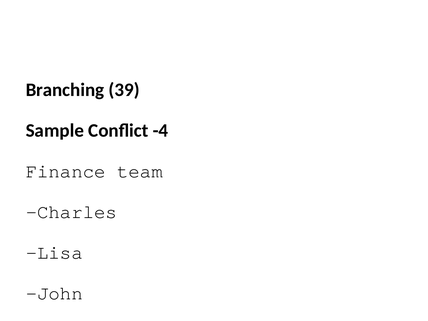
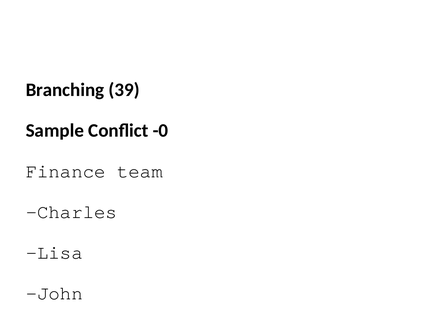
-4: -4 -> -0 (160, 130)
